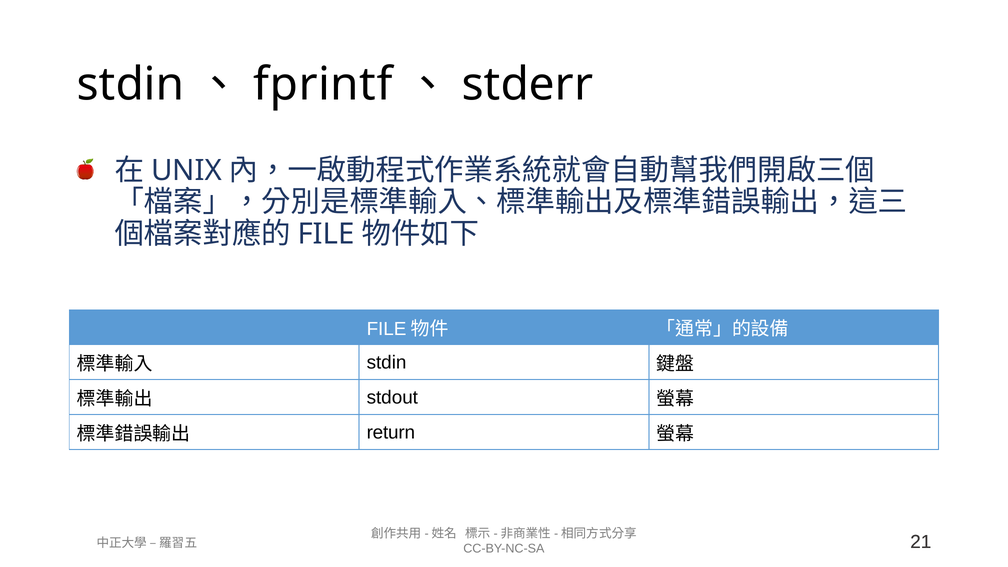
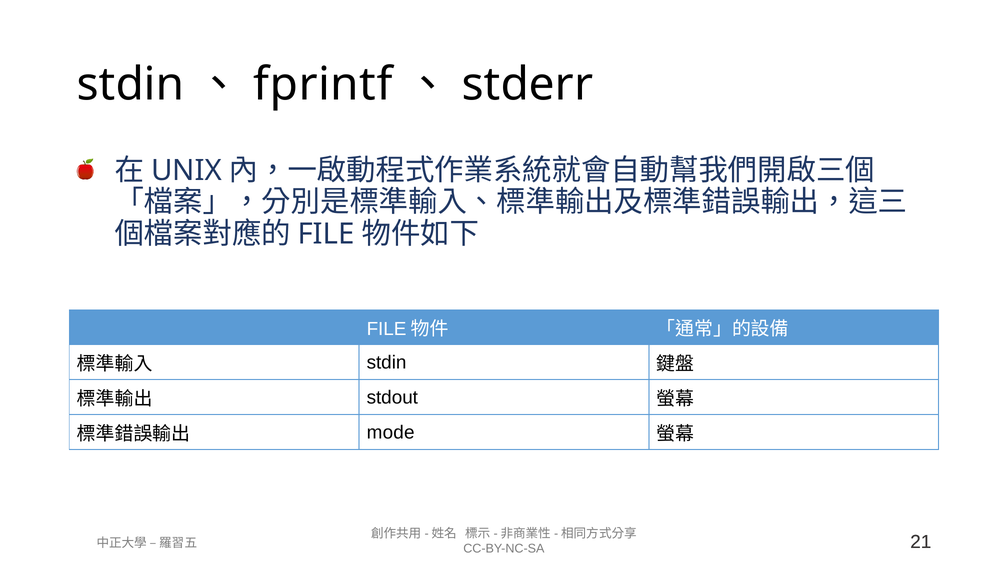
return: return -> mode (391, 432)
